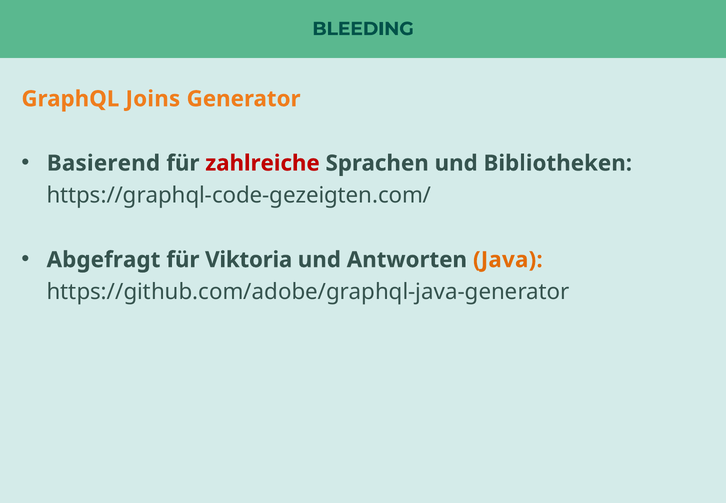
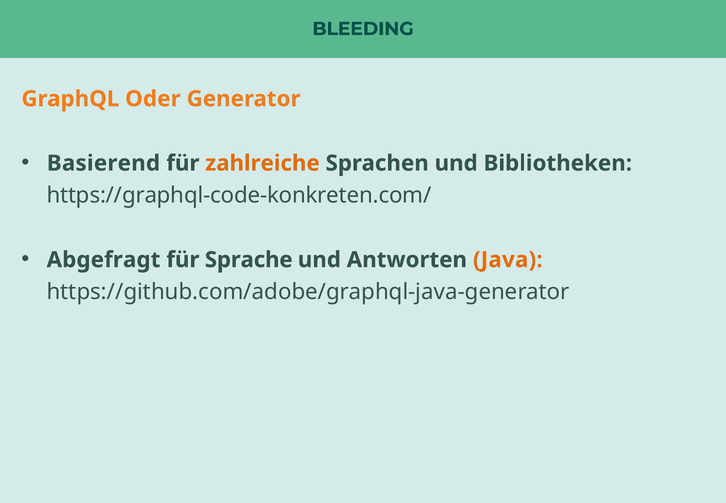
Joins: Joins -> Oder (153, 99)
zahlreiche colour: red -> orange (262, 163)
https://graphql-code-gezeigten.com/: https://graphql-code-gezeigten.com/ -> https://graphql-code-konkreten.com/ (239, 195)
Viktoria: Viktoria -> Sprache (249, 260)
